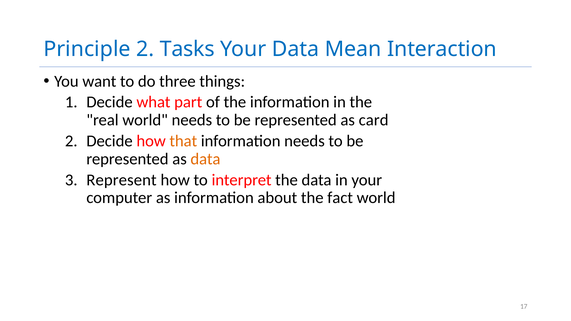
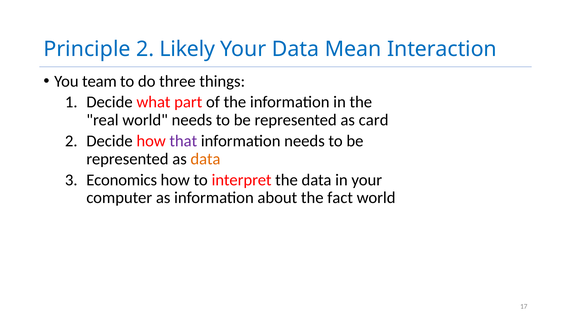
Tasks: Tasks -> Likely (187, 49)
want: want -> team (99, 81)
that colour: orange -> purple (183, 141)
Represent: Represent -> Economics (122, 180)
